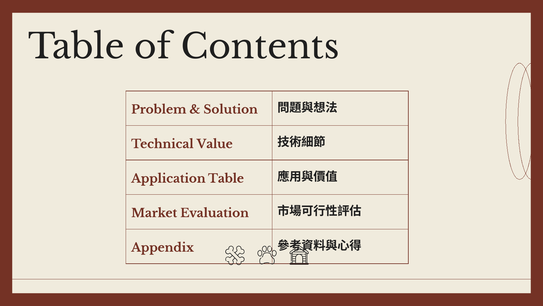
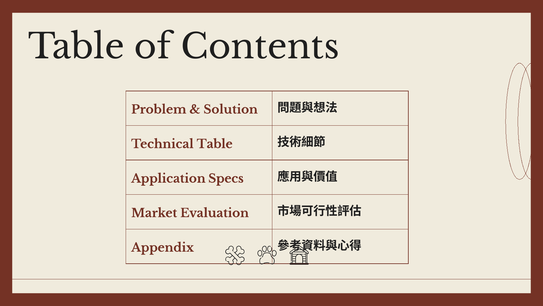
Technical Value: Value -> Table (215, 144)
Application Table: Table -> Specs (226, 178)
